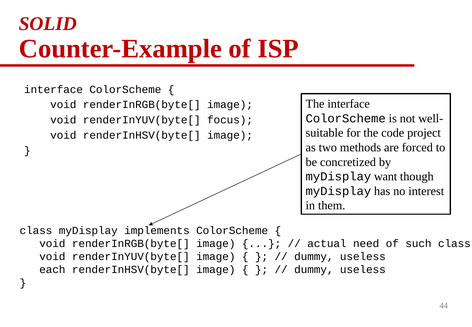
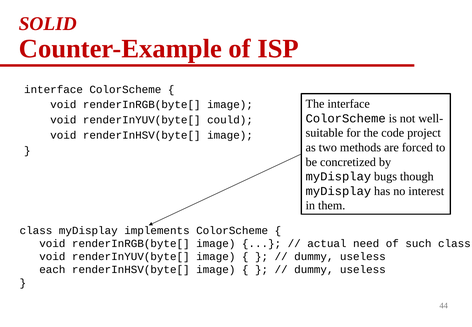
focus: focus -> could (230, 120)
want: want -> bugs (386, 177)
